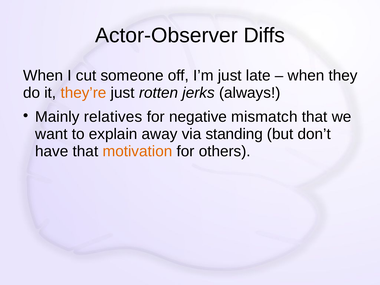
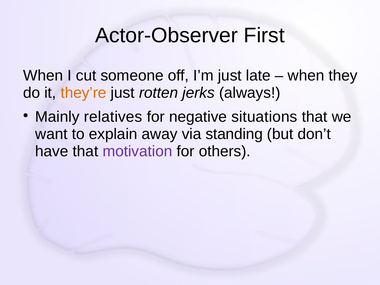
Diffs: Diffs -> First (264, 35)
mismatch: mismatch -> situations (264, 117)
motivation colour: orange -> purple (137, 152)
